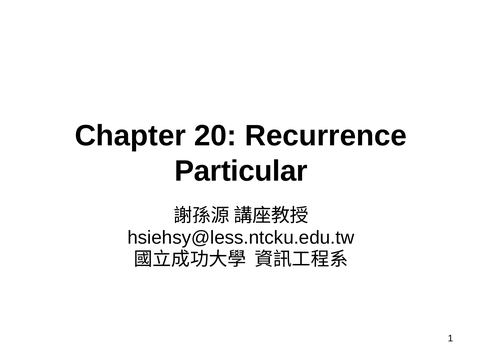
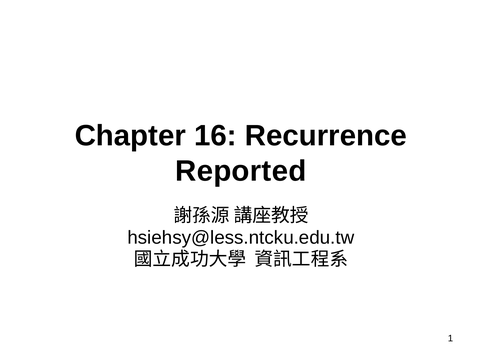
20: 20 -> 16 (215, 135)
Particular: Particular -> Reported (241, 171)
